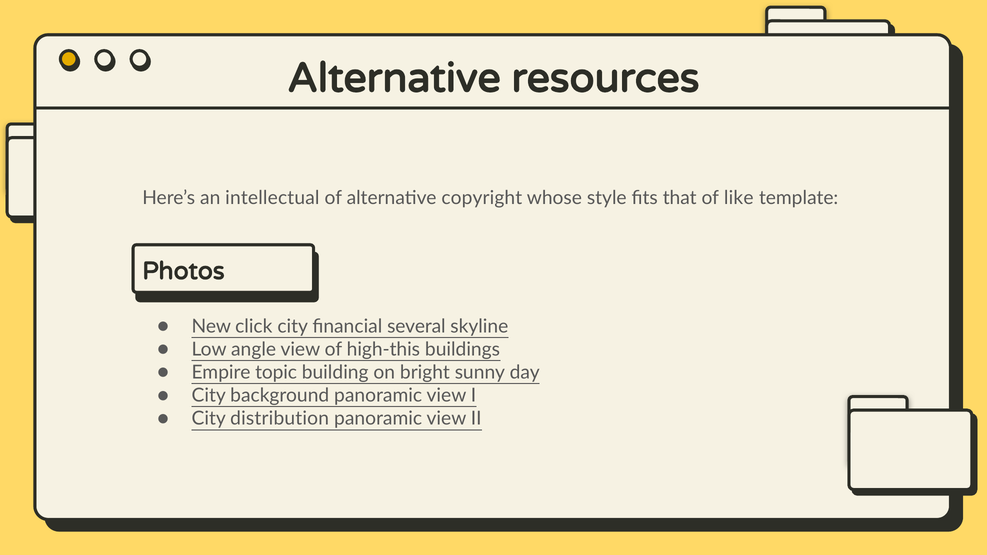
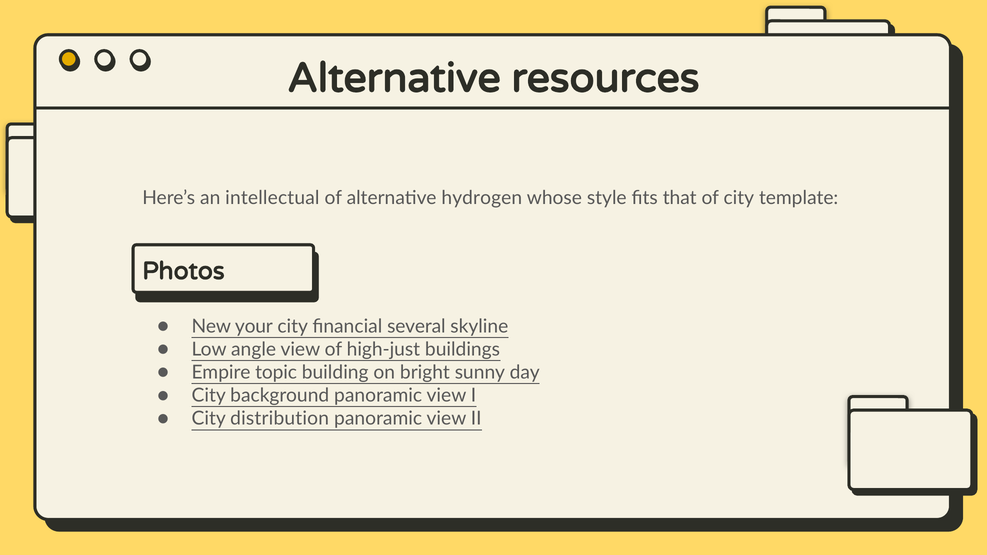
copyright: copyright -> hydrogen (482, 198)
of like: like -> city (739, 198)
click: click -> your (254, 326)
high-this: high-this -> high-just (383, 350)
